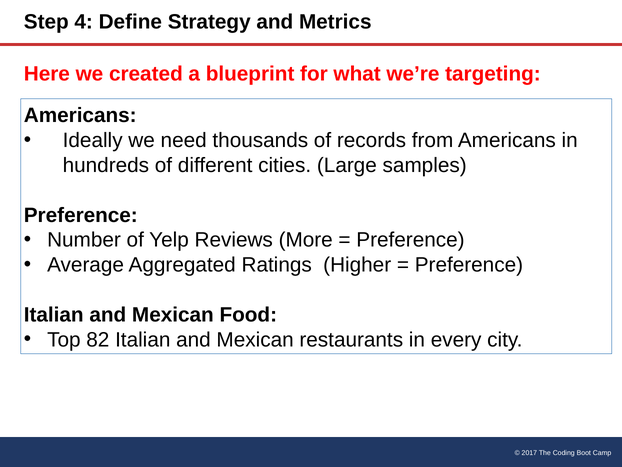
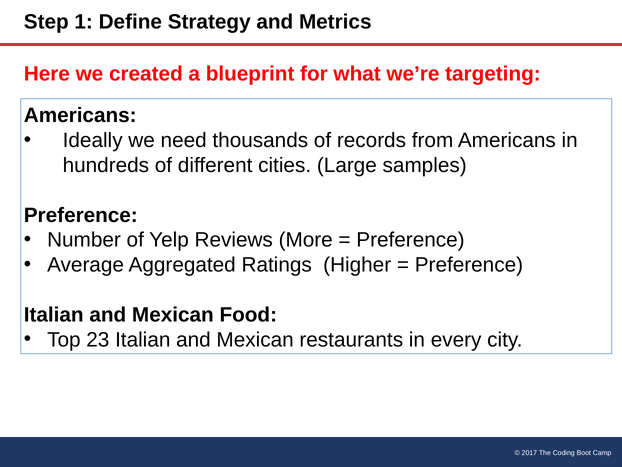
4: 4 -> 1 (84, 22)
82: 82 -> 23 (98, 339)
